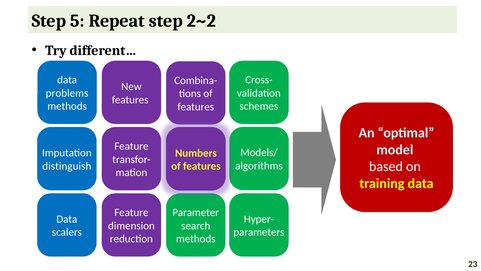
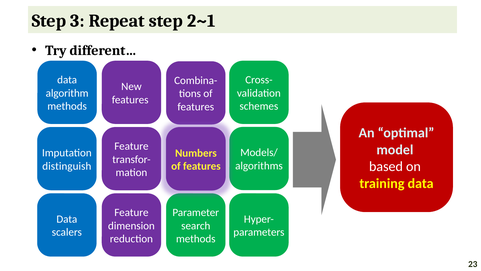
5: 5 -> 3 (77, 21)
2~2: 2~2 -> 2~1 (201, 21)
problems: problems -> algorithm (67, 93)
